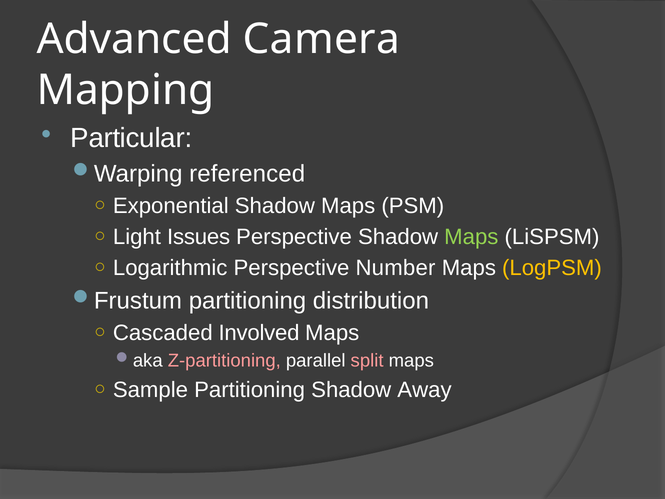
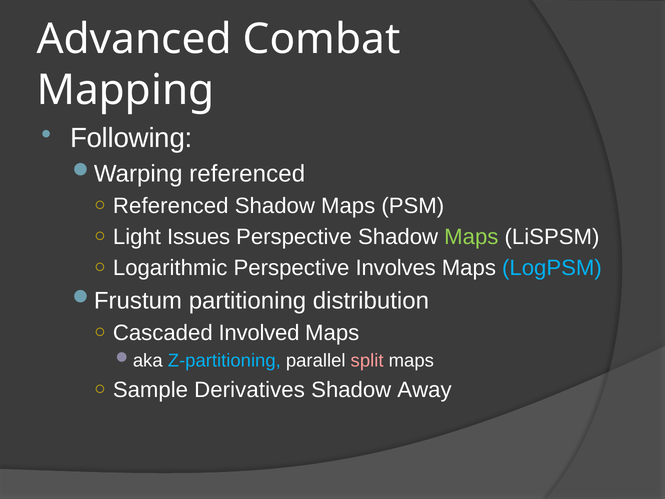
Camera: Camera -> Combat (322, 39)
Particular: Particular -> Following (131, 138)
Exponential: Exponential -> Referenced (171, 206)
Number: Number -> Involves (396, 268)
LogPSM colour: yellow -> light blue (552, 268)
Z-partitioning colour: pink -> light blue (224, 360)
Sample Partitioning: Partitioning -> Derivatives (250, 390)
